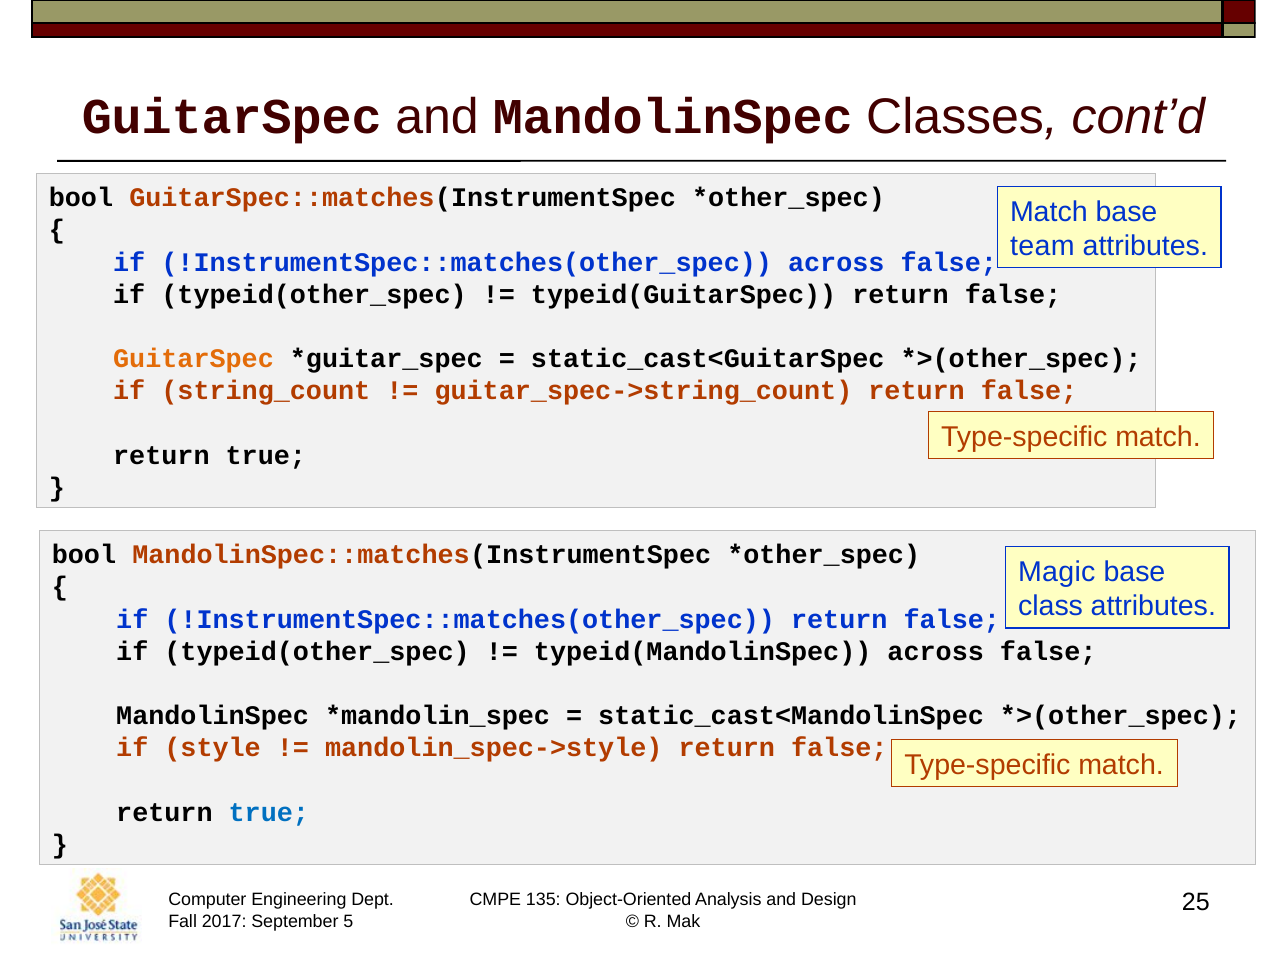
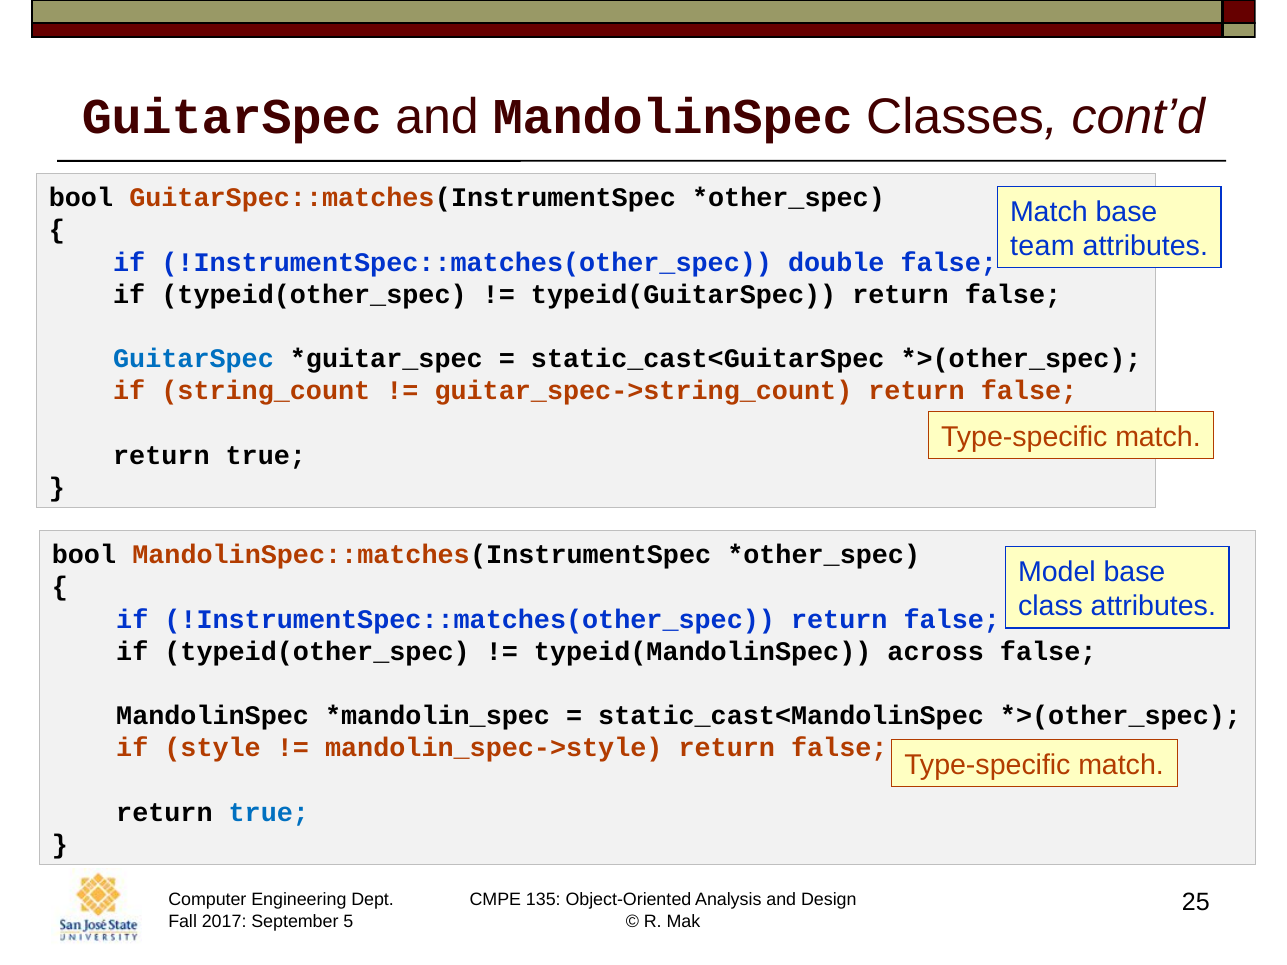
!InstrumentSpec::matches(other_spec across: across -> double (836, 262)
GuitarSpec colour: orange -> blue (194, 359)
Magic: Magic -> Model (1057, 572)
